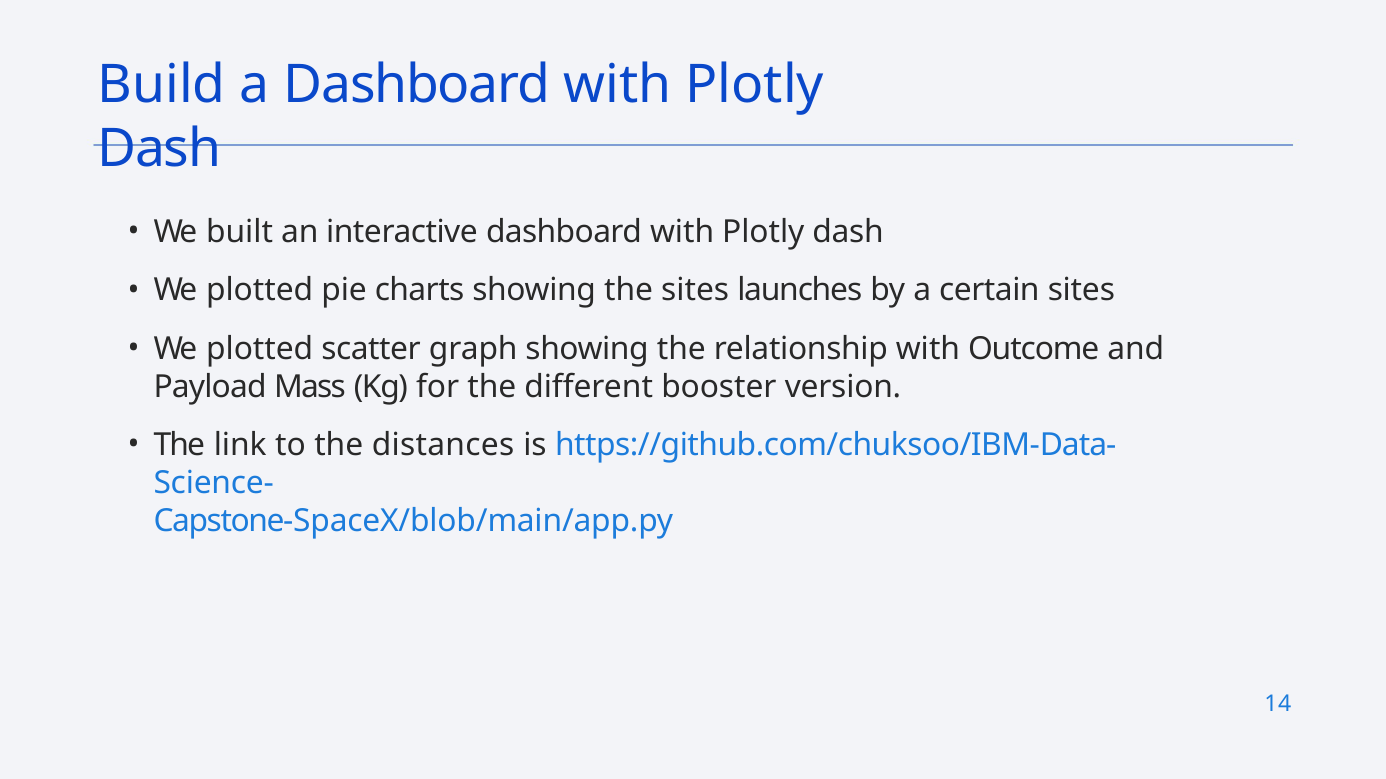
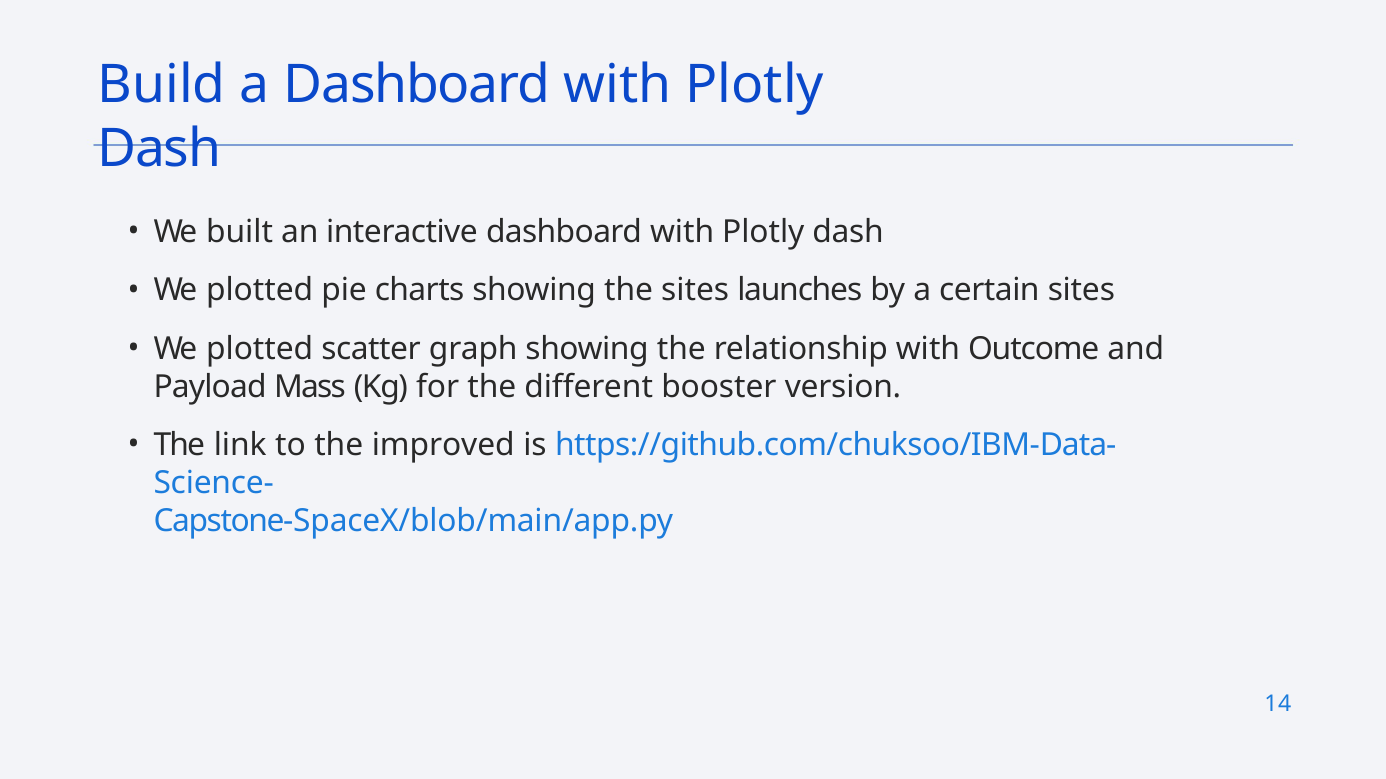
distances: distances -> improved (443, 445)
